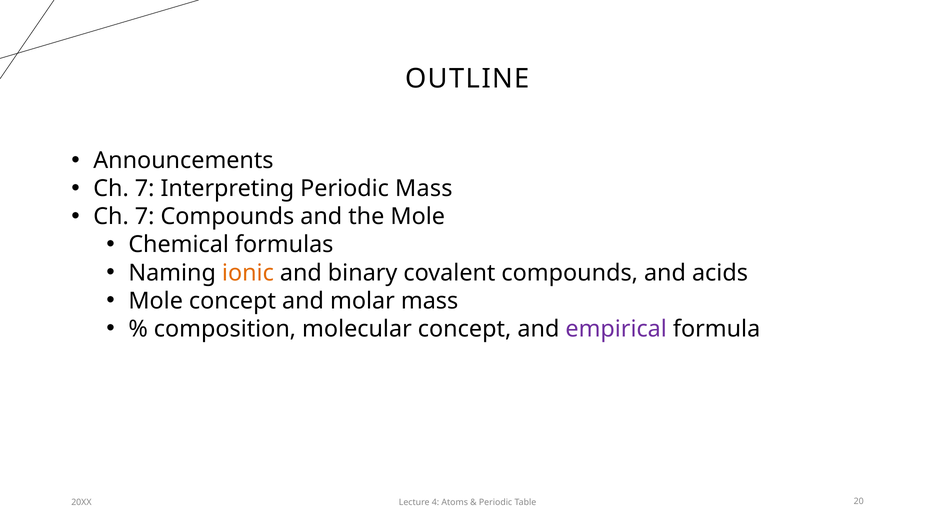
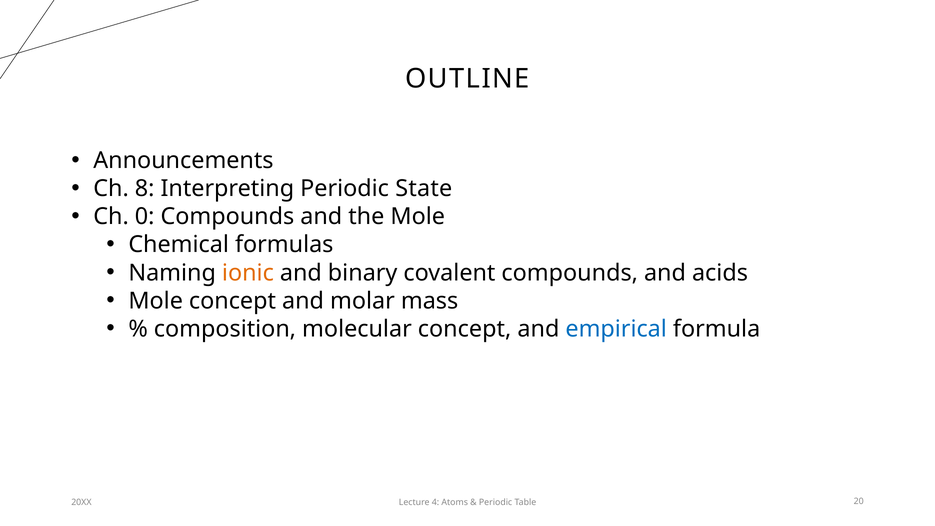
7: 7 -> 8 (145, 189)
Periodic Mass: Mass -> State (424, 189)
7: 7 -> 0 (145, 217)
empirical colour: purple -> blue (616, 329)
